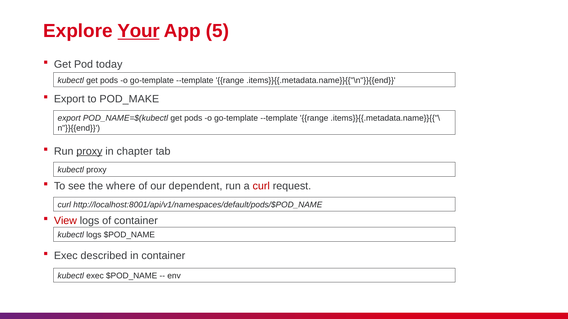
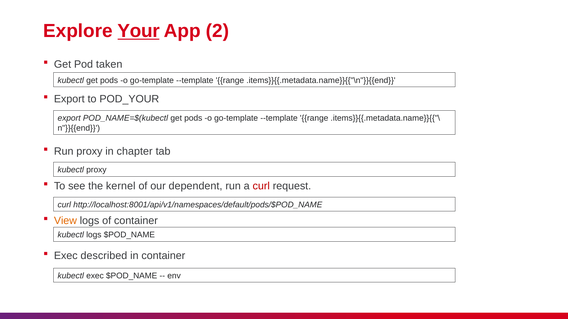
5: 5 -> 2 (218, 31)
today: today -> taken (109, 64)
POD_MAKE: POD_MAKE -> POD_YOUR (129, 99)
proxy underline: present -> none (89, 151)
where: where -> kernel (121, 186)
View colour: red -> orange (65, 221)
